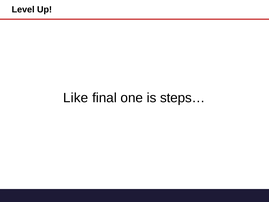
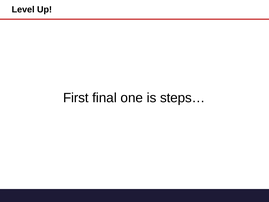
Like: Like -> First (76, 98)
